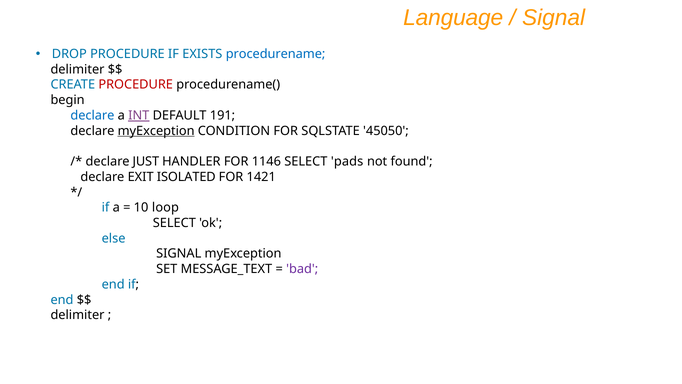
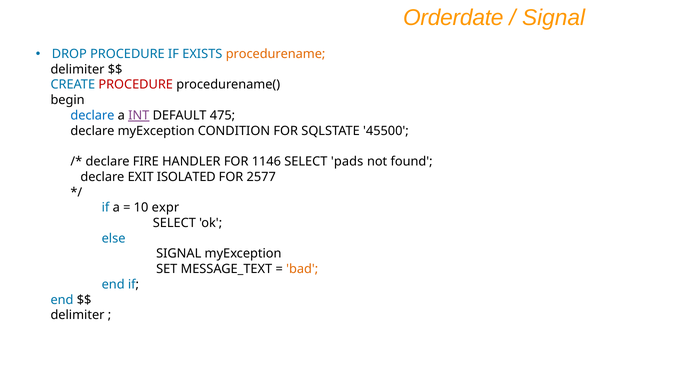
Language: Language -> Orderdate (453, 18)
procedurename colour: blue -> orange (276, 54)
191: 191 -> 475 (223, 115)
myException underline: present -> none (156, 131)
45050: 45050 -> 45500 (386, 131)
JUST: JUST -> FIRE (146, 161)
1421: 1421 -> 2577 (261, 177)
loop: loop -> expr (165, 207)
bad colour: purple -> orange (302, 269)
